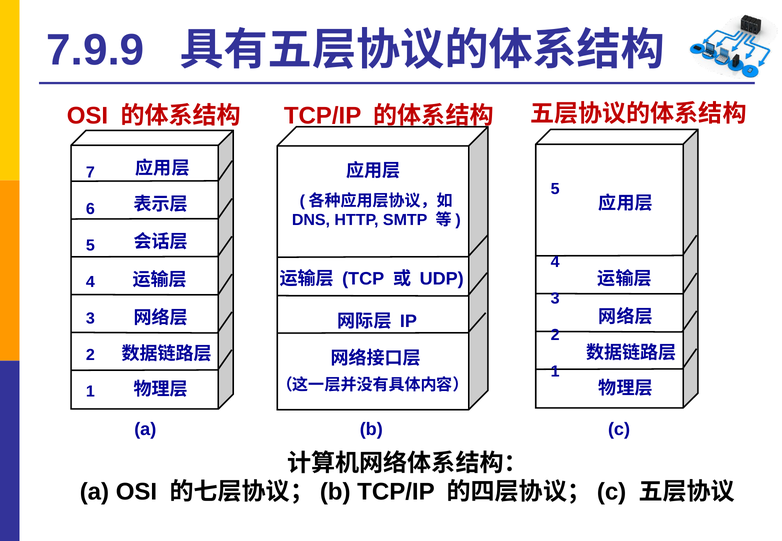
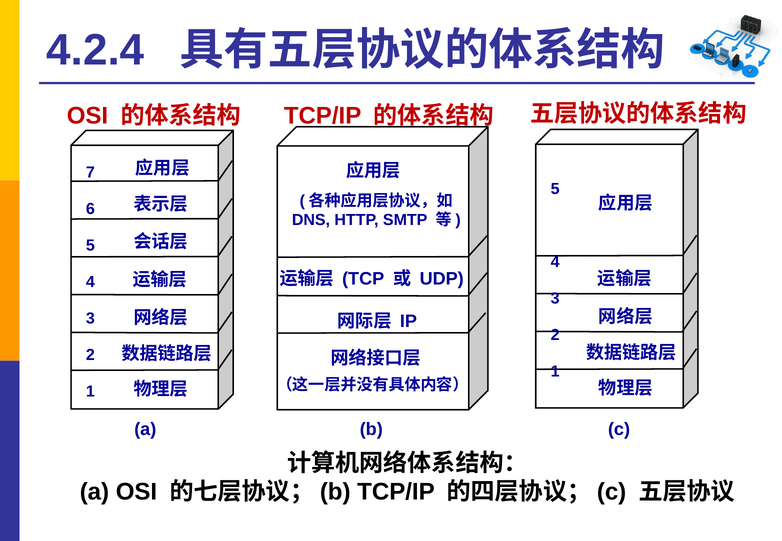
7.9.9: 7.9.9 -> 4.2.4 (95, 50)
